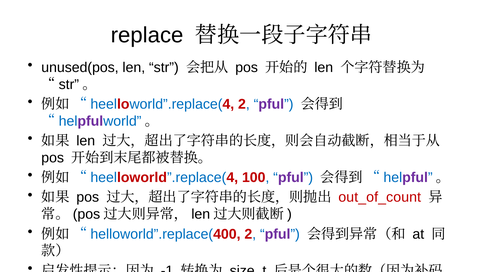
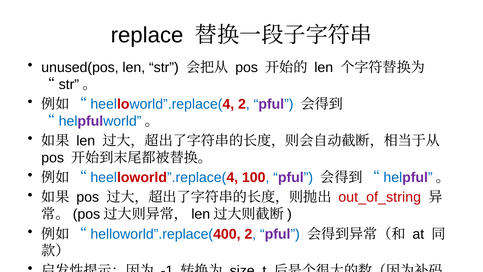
out_of_count: out_of_count -> out_of_string (380, 197)
